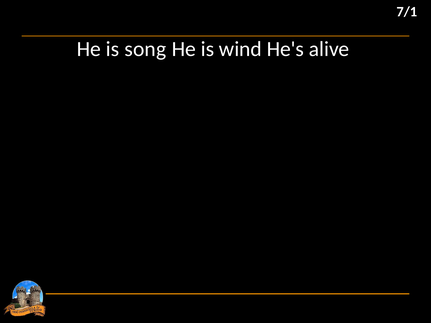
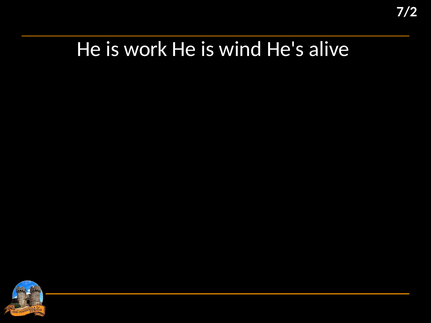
7/1: 7/1 -> 7/2 (407, 12)
song: song -> work (146, 49)
